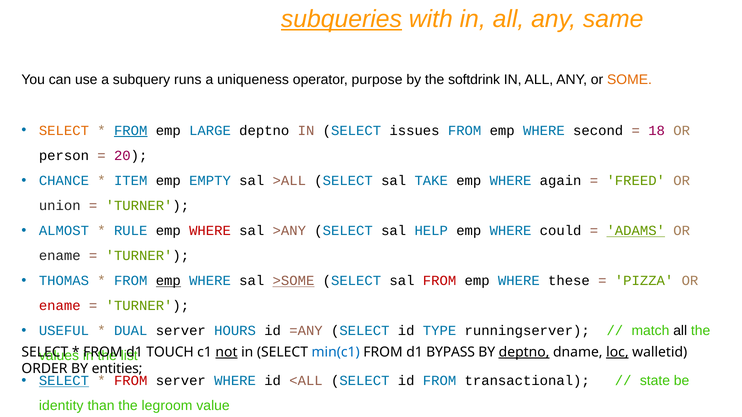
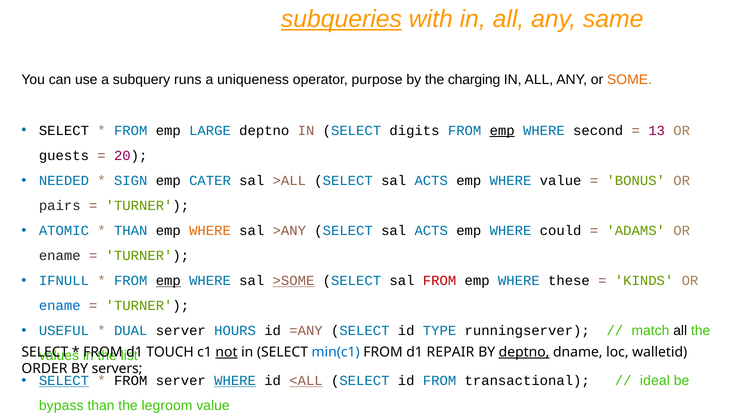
softdrink: softdrink -> charging (474, 80)
SELECT colour: orange -> black (64, 131)
FROM underline: present -> none (131, 131)
issues: issues -> digits (415, 131)
emp underline: none -> present (502, 131)
18: 18 -> 13 (657, 131)
person: person -> guests (64, 156)
CHANCE: CHANCE -> NEEDED (64, 181)
ITEM: ITEM -> SIGN (131, 181)
EMPTY: EMPTY -> CATER (210, 181)
>ALL SELECT sal TAKE: TAKE -> ACTS (431, 181)
WHERE again: again -> value (561, 181)
FREED: FREED -> BONUS (636, 181)
union: union -> pairs (60, 206)
ALMOST: ALMOST -> ATOMIC (64, 231)
RULE: RULE -> THAN (131, 231)
WHERE colour: red -> orange (210, 231)
>ANY SELECT sal HELP: HELP -> ACTS (431, 231)
ADAMS underline: present -> none (636, 231)
THOMAS: THOMAS -> IFNULL (64, 281)
PIZZA: PIZZA -> KINDS (644, 281)
ename colour: red -> blue (60, 306)
BYPASS: BYPASS -> REPAIR (450, 352)
loc underline: present -> none (617, 352)
entities: entities -> servers (117, 369)
FROM colour: red -> black (131, 381)
WHERE underline: none -> present (235, 381)
<ALL underline: none -> present (306, 381)
state: state -> ideal (655, 381)
identity: identity -> bypass (61, 406)
